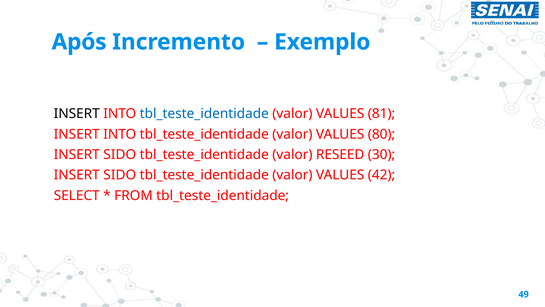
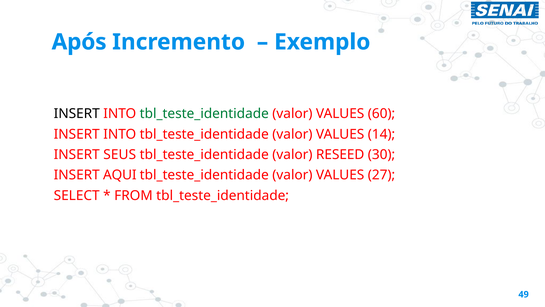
tbl_teste_identidade colour: blue -> green (204, 114)
81: 81 -> 60 (382, 114)
80: 80 -> 14 (382, 134)
SIDO: SIDO -> SEUS (120, 154)
SIDO: SIDO -> AQUI (120, 175)
42: 42 -> 27 (382, 175)
